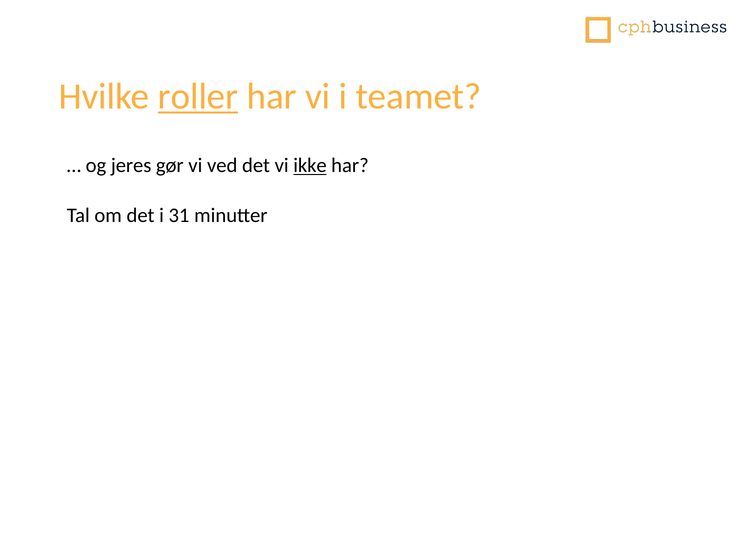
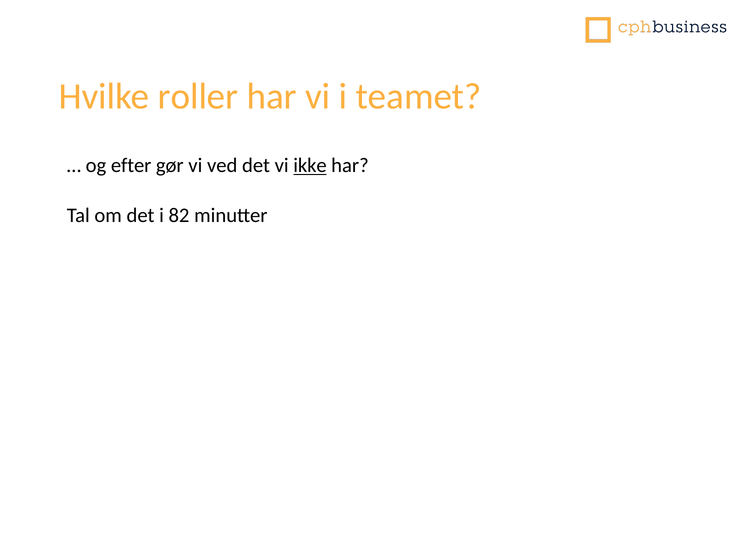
roller underline: present -> none (198, 96)
jeres: jeres -> efter (131, 165)
31: 31 -> 82 (179, 215)
